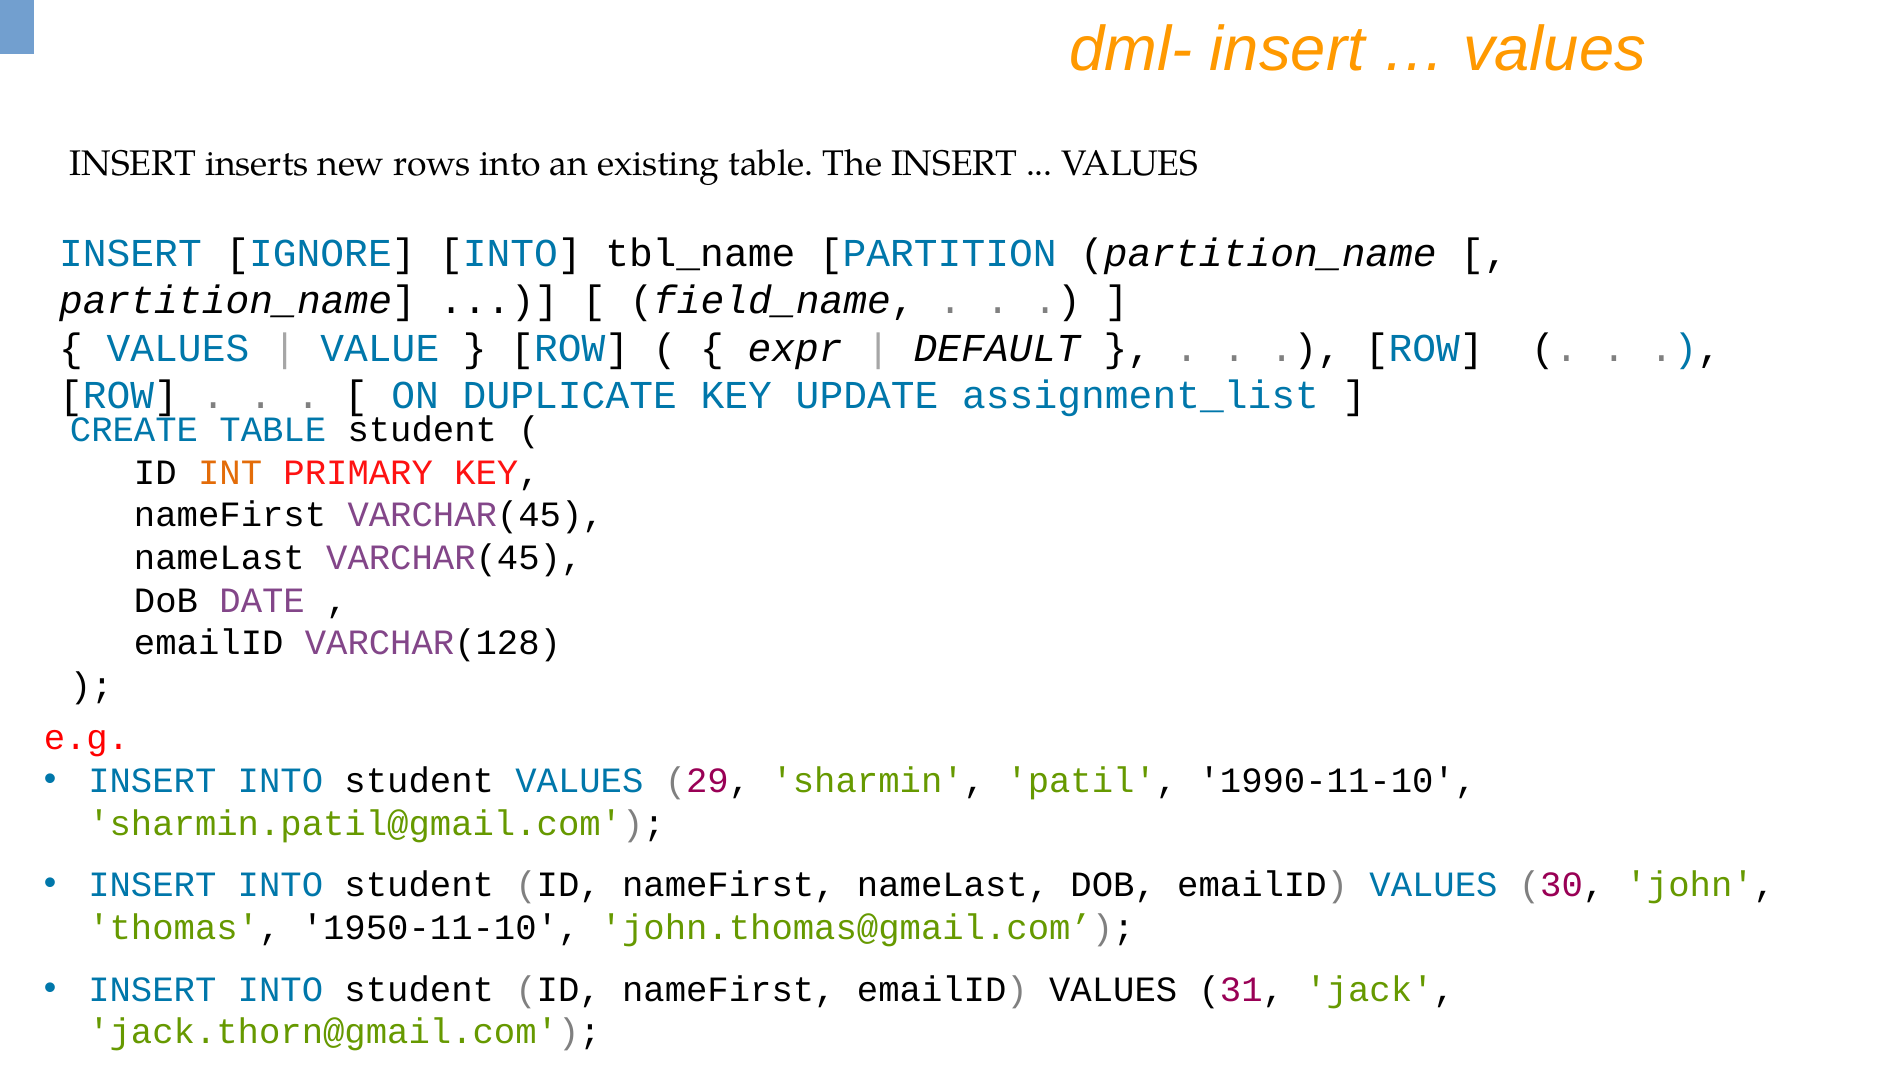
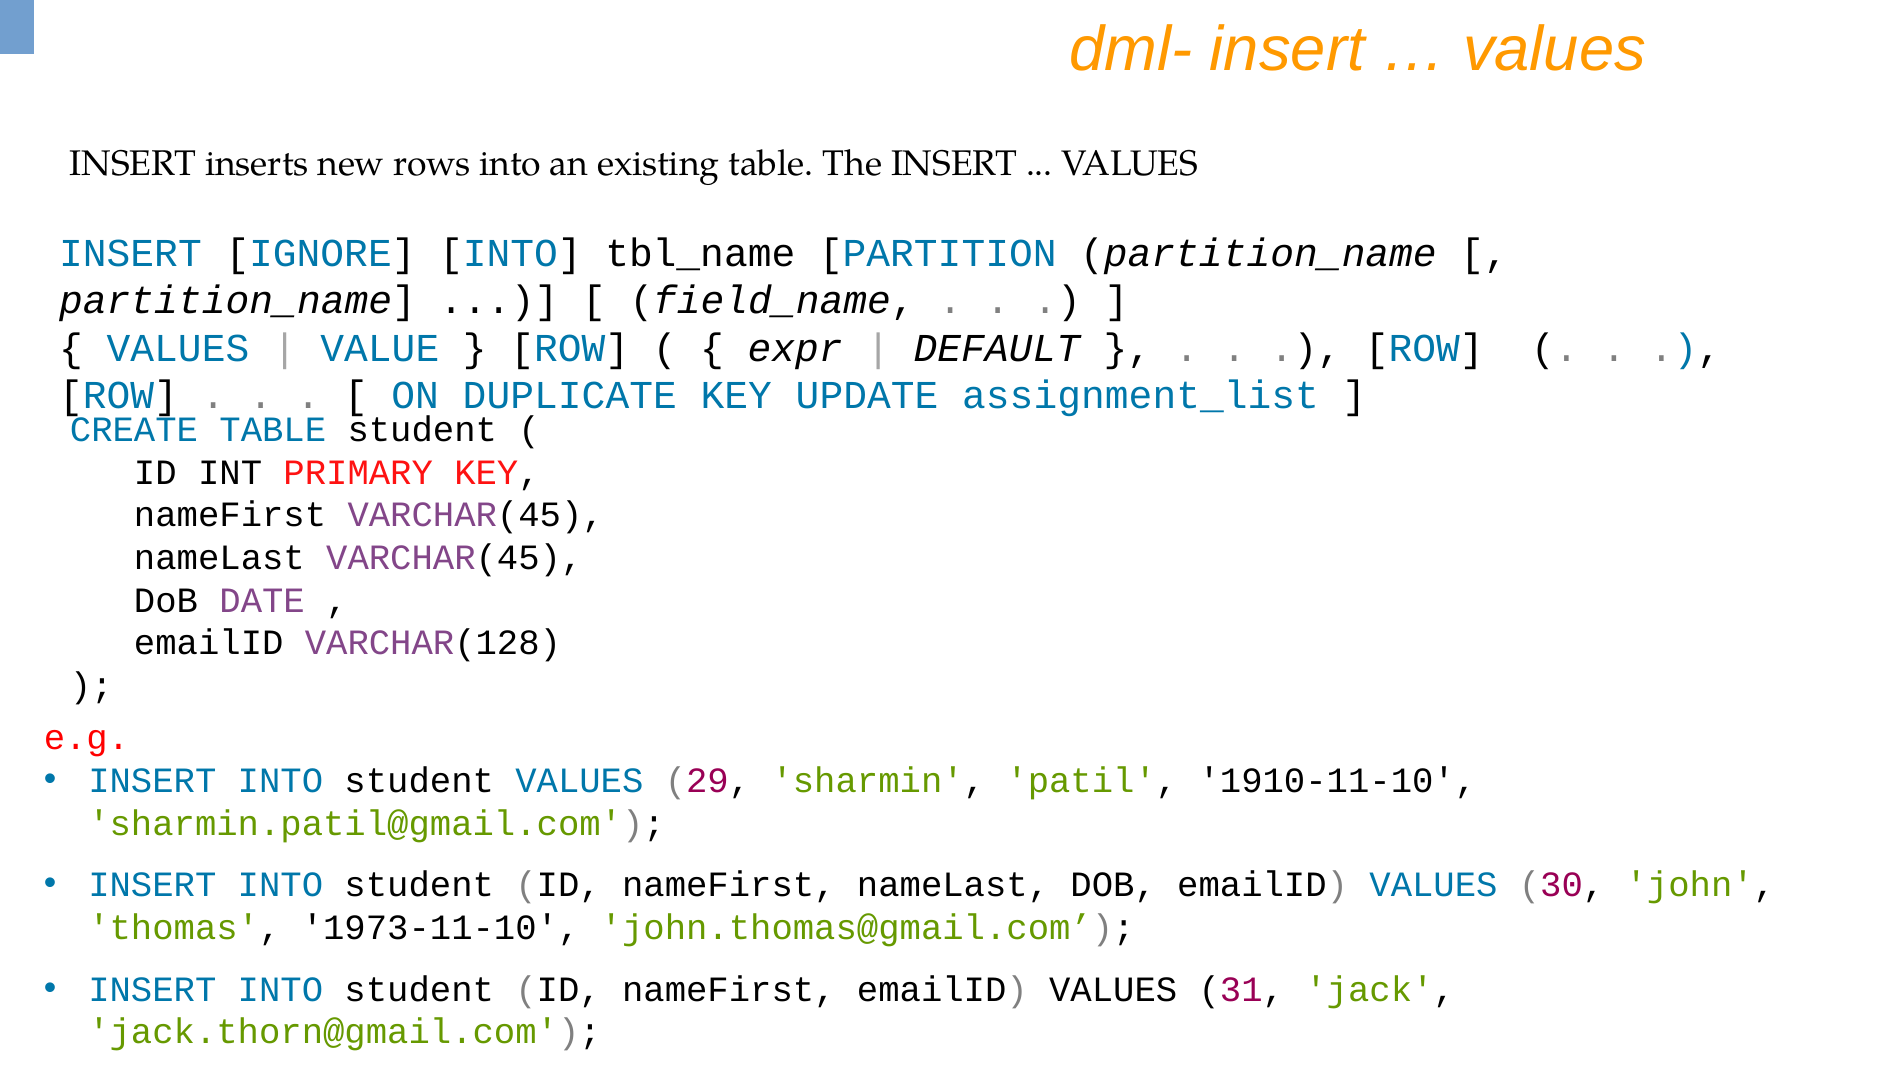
INT colour: orange -> black (230, 473)
1990-11-10: 1990-11-10 -> 1910-11-10 (1337, 781)
1950-11-10: 1950-11-10 -> 1973-11-10 (441, 928)
